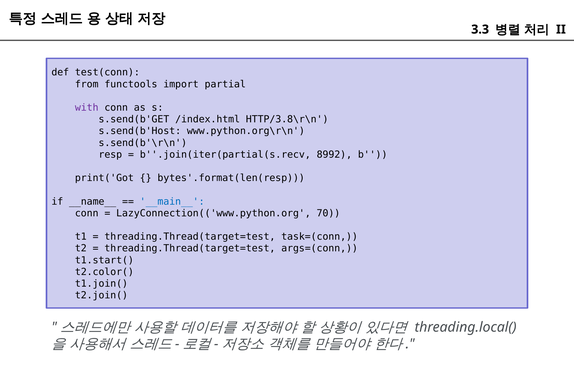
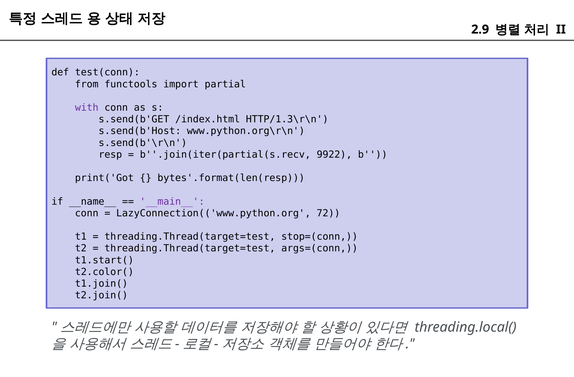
3.3: 3.3 -> 2.9 (480, 29)
HTTP/3.8\r\n: HTTP/3.8\r\n -> HTTP/1.3\r\n (287, 119)
8992: 8992 -> 9922 (334, 155)
__main__ colour: blue -> purple (172, 201)
70: 70 -> 72 (328, 213)
task=(conn: task=(conn -> stop=(conn (320, 237)
